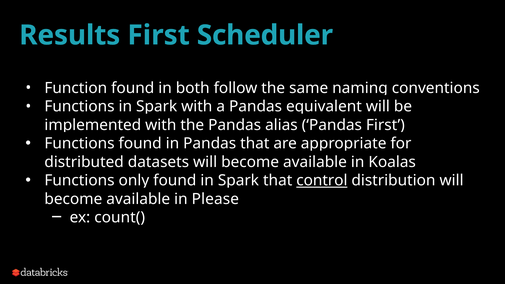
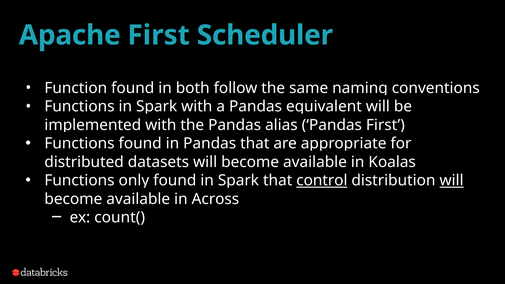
Results: Results -> Apache (70, 35)
will underline: none -> present (452, 181)
Please: Please -> Across (215, 199)
